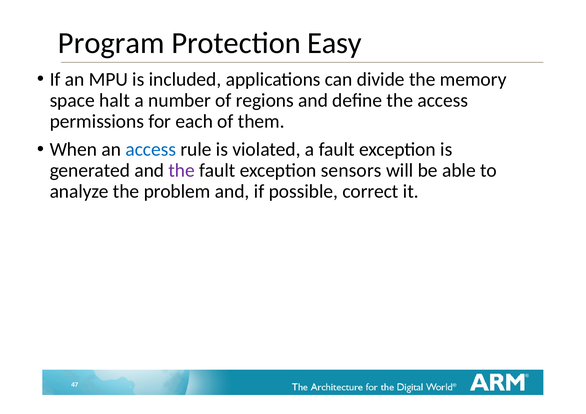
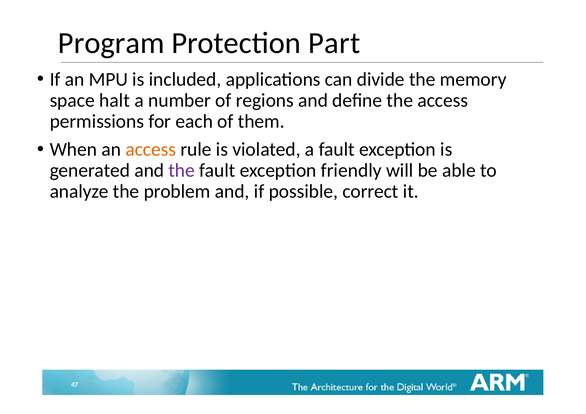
Easy: Easy -> Part (334, 43)
access colour: blue -> orange (151, 149)
sensors: sensors -> friendly (351, 171)
